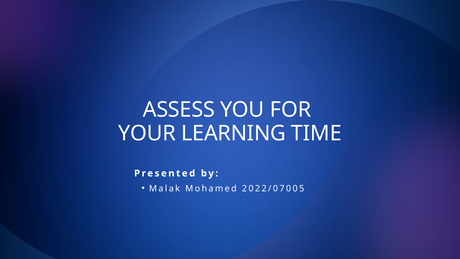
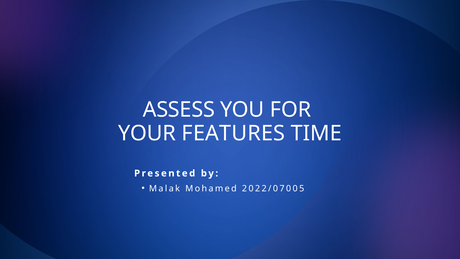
LEARNING: LEARNING -> FEATURES (233, 133)
